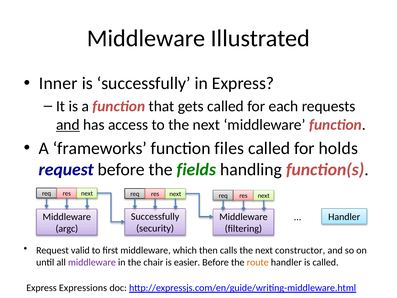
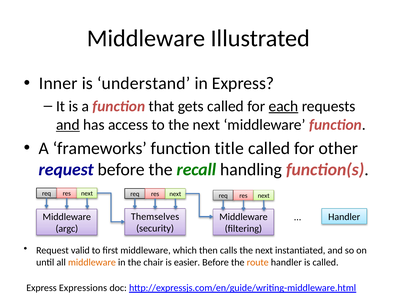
is successfully: successfully -> understand (144, 83)
each underline: none -> present (283, 106)
files: files -> title (229, 148)
holds: holds -> other (338, 148)
fields: fields -> recall (196, 169)
Successfully: Successfully -> Themselves (155, 216)
constructor: constructor -> instantiated (300, 250)
middleware colour: purple -> orange (92, 262)
